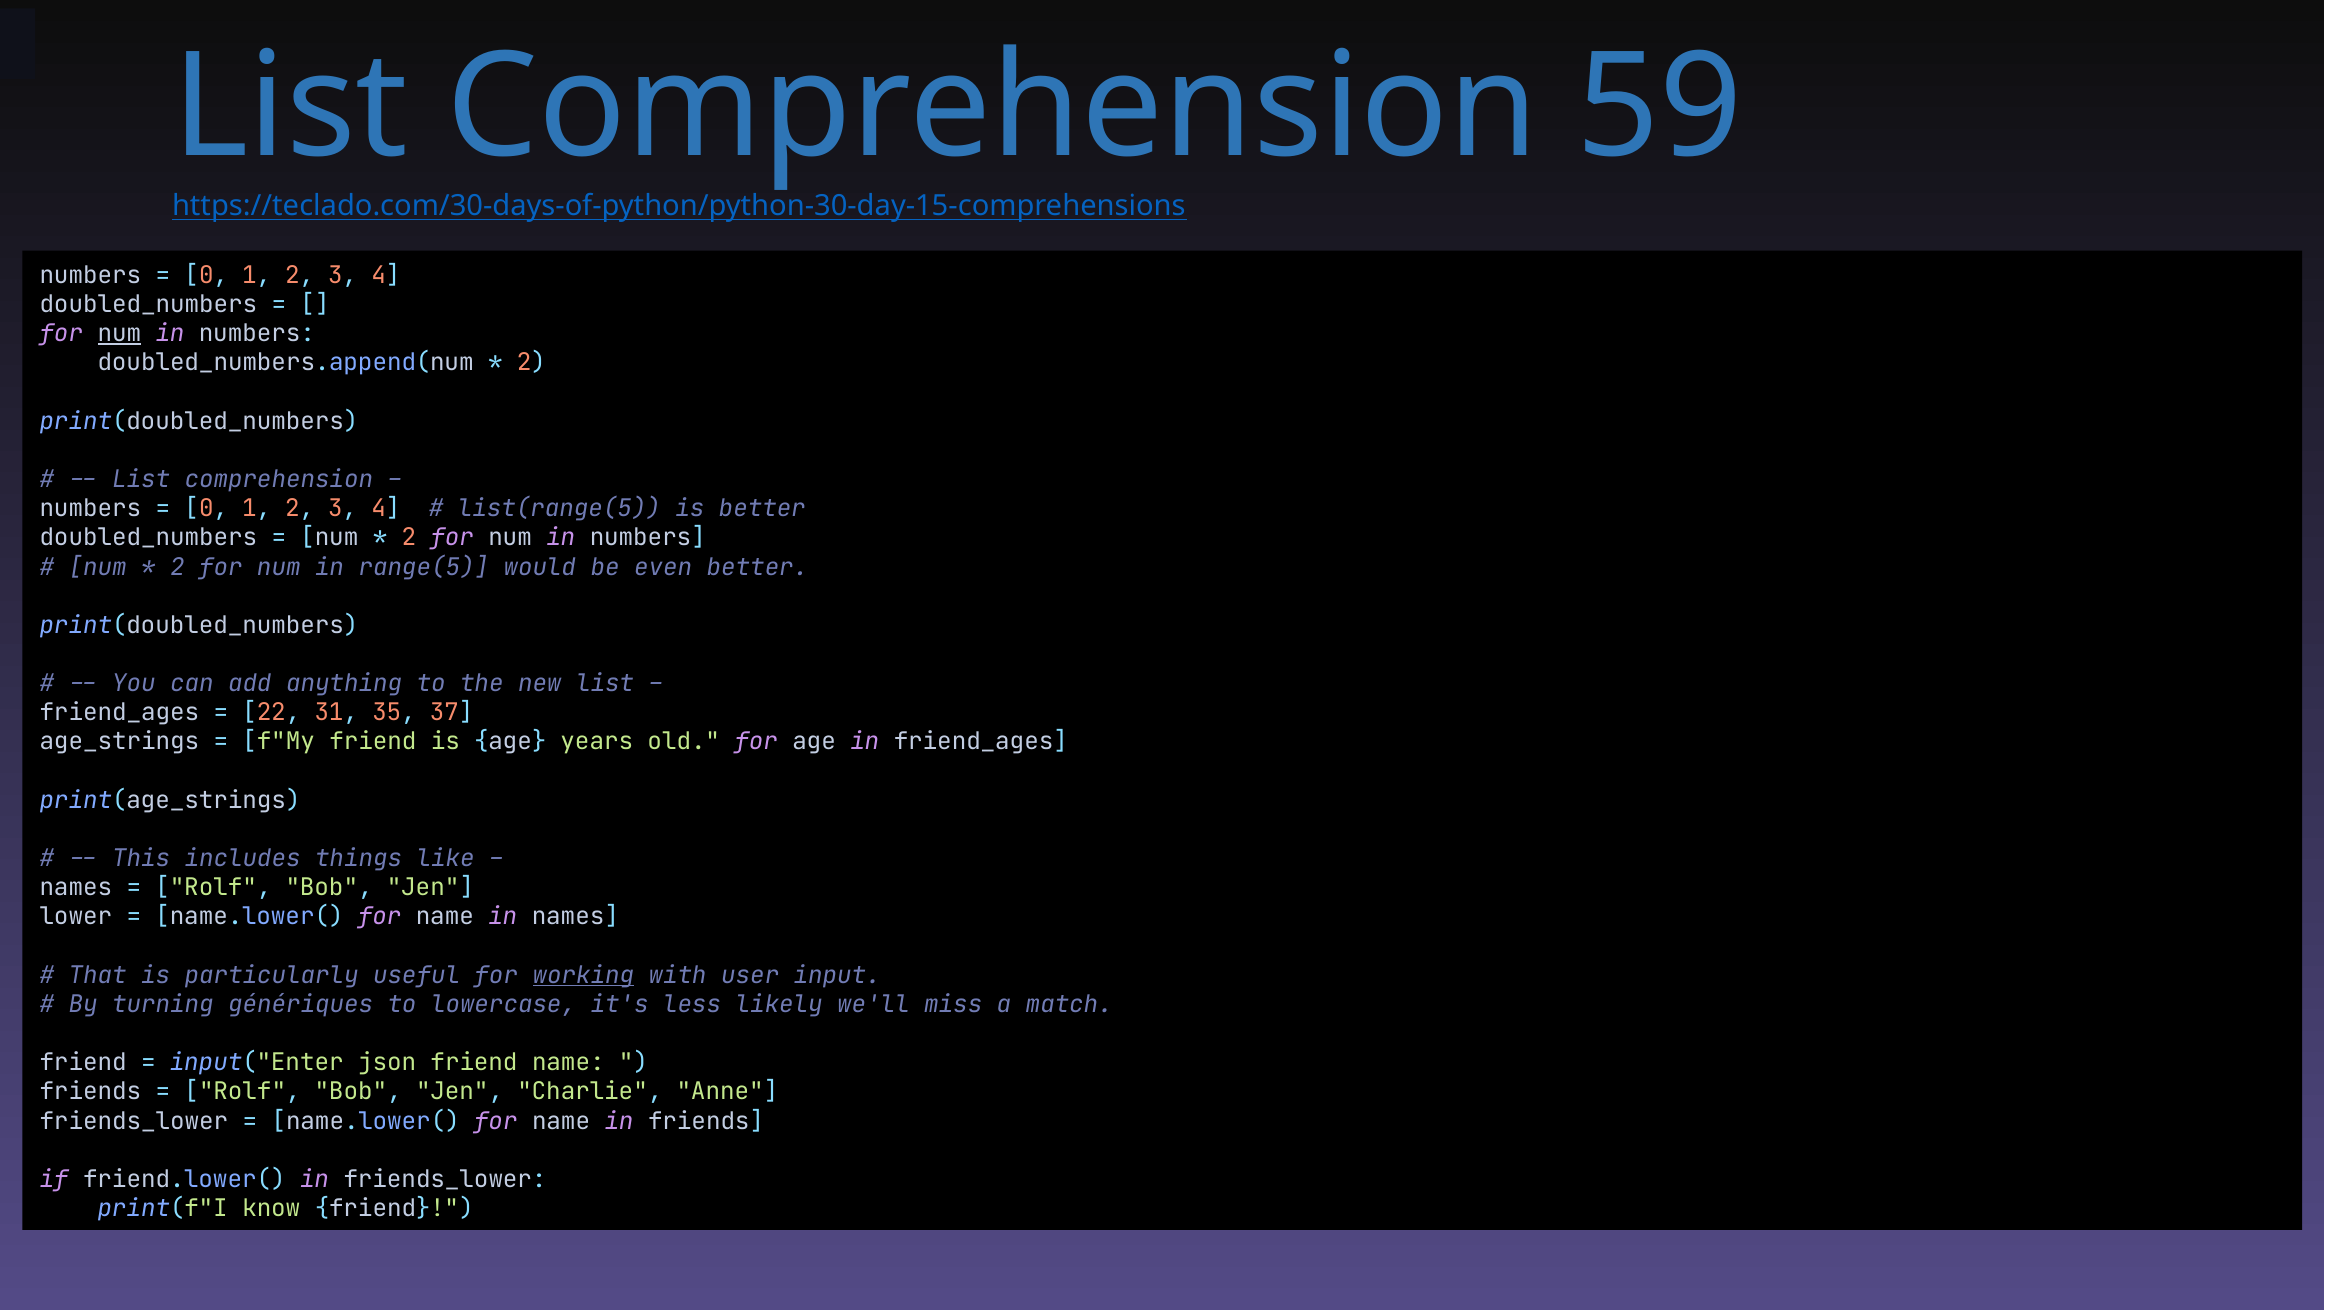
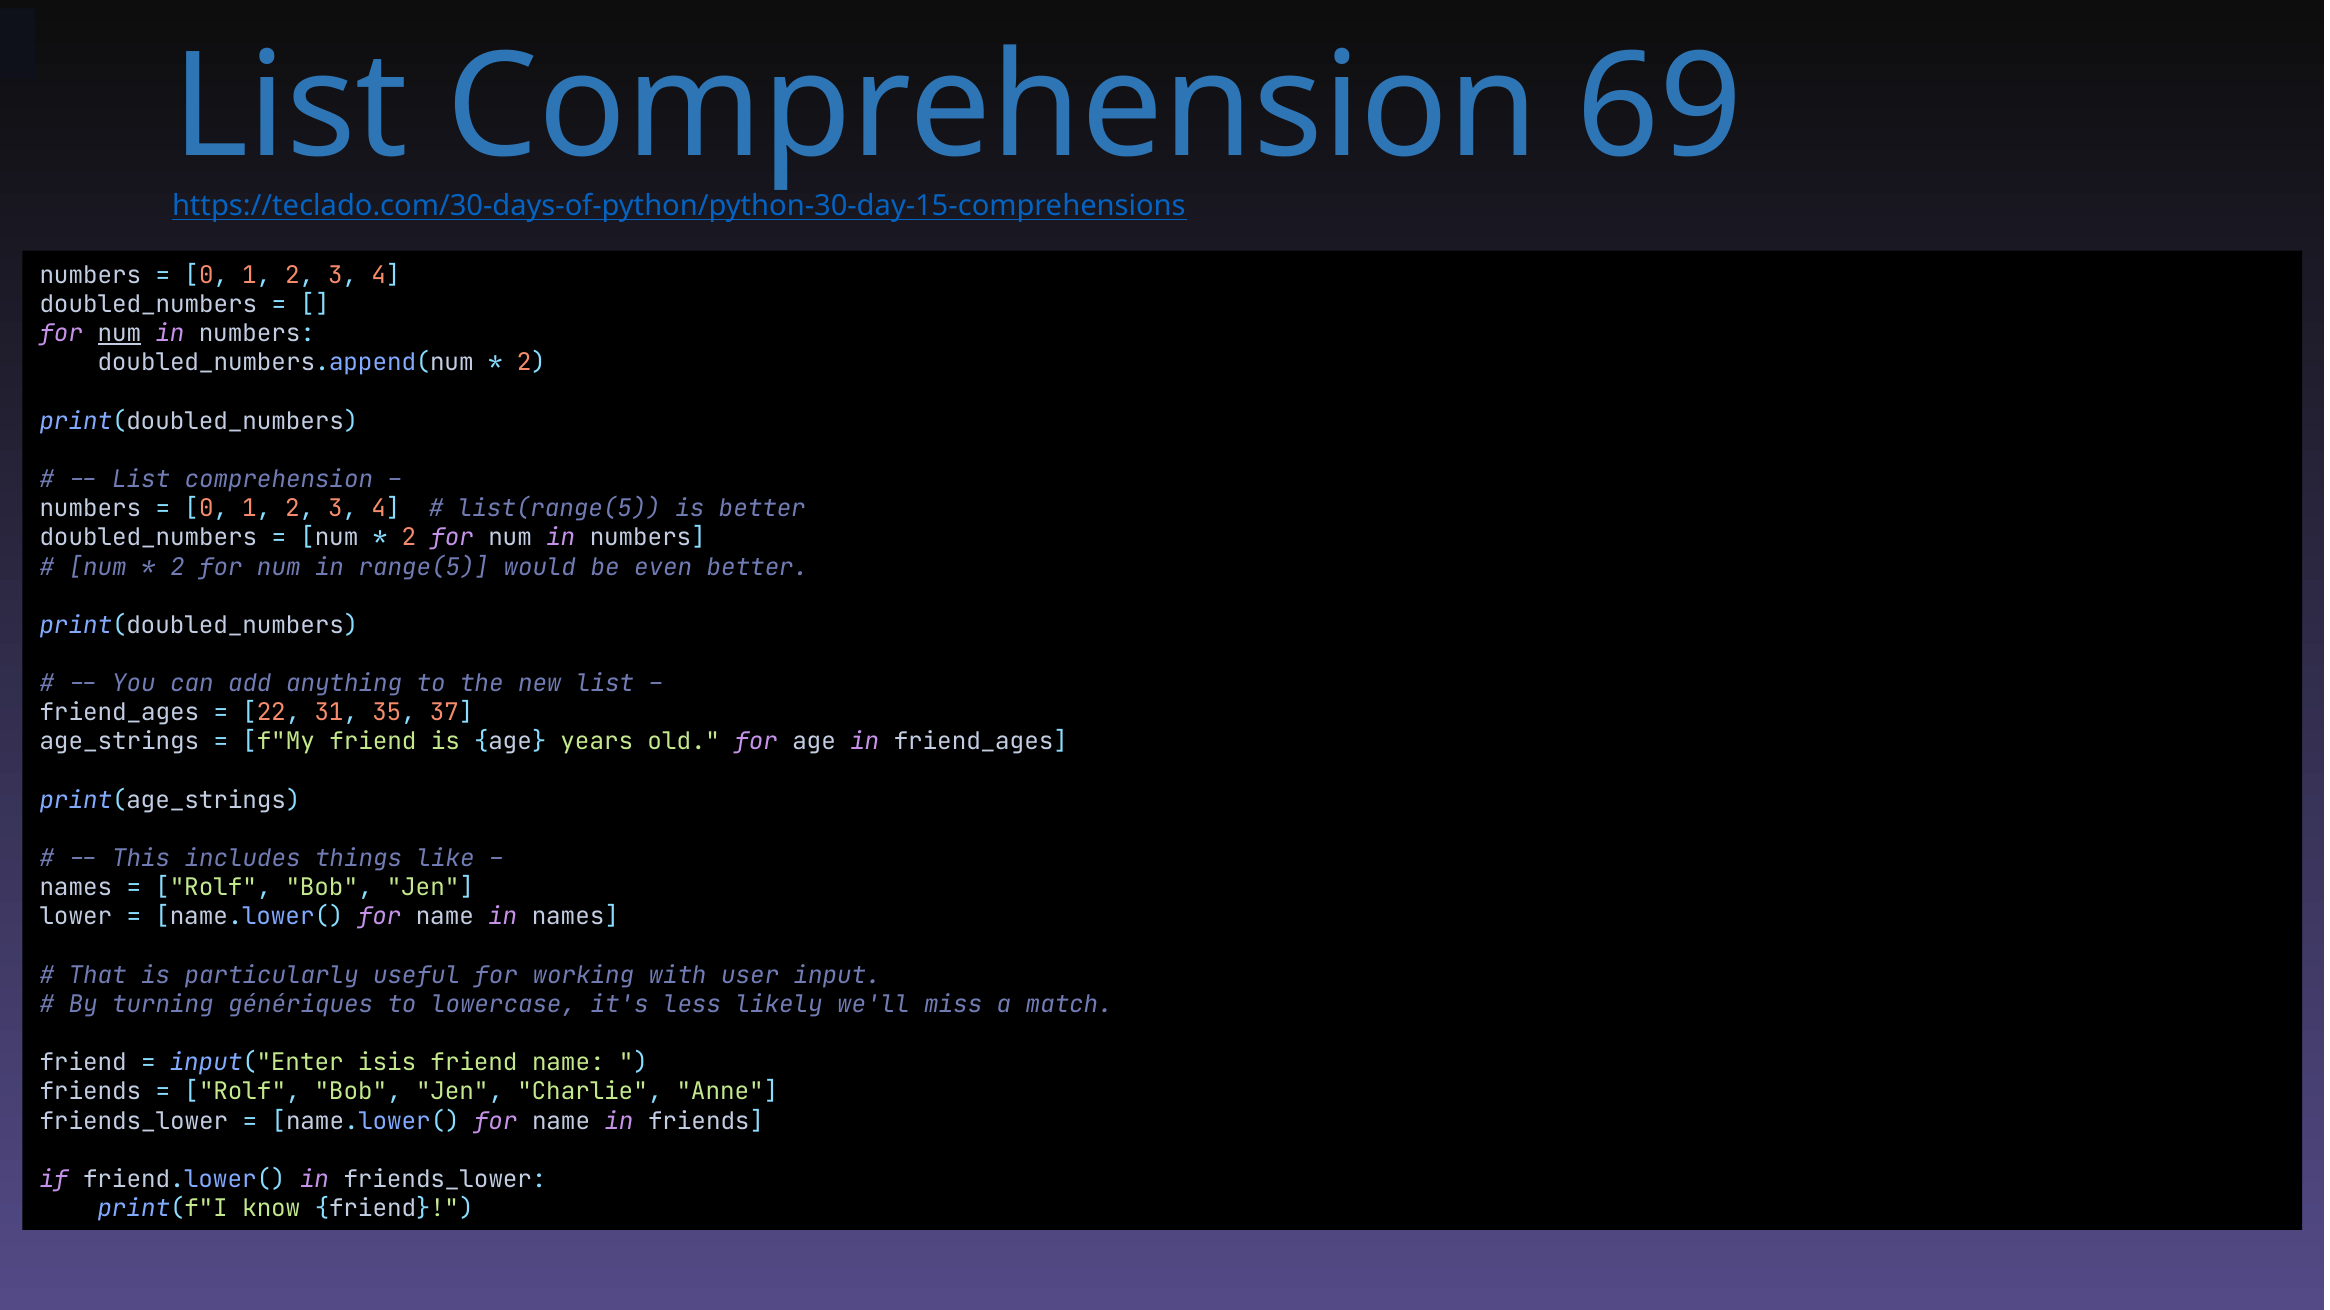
59: 59 -> 69 (1660, 108)
working underline: present -> none (583, 976)
json: json -> isis (387, 1063)
